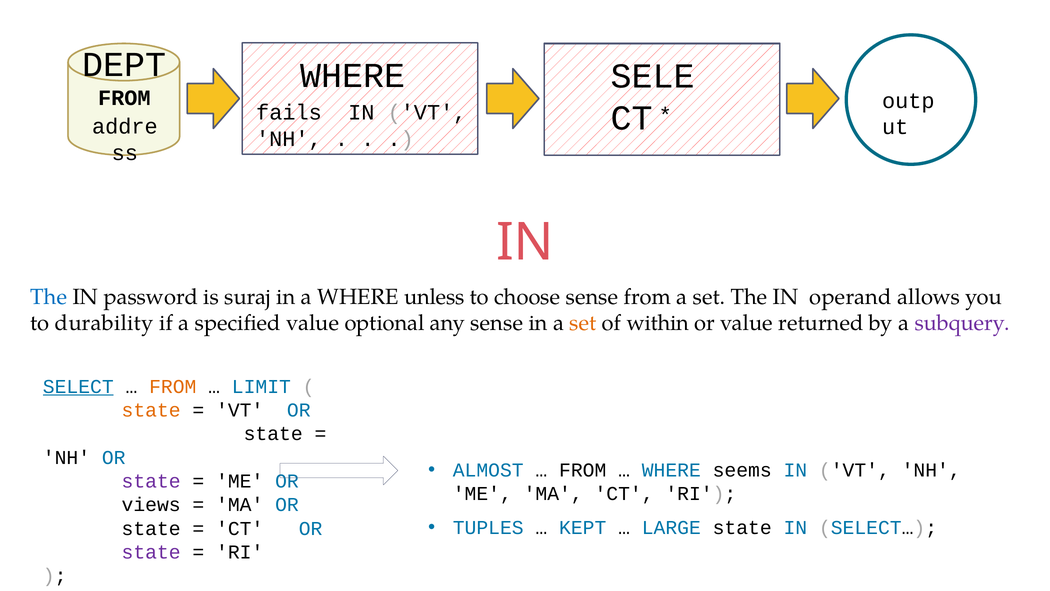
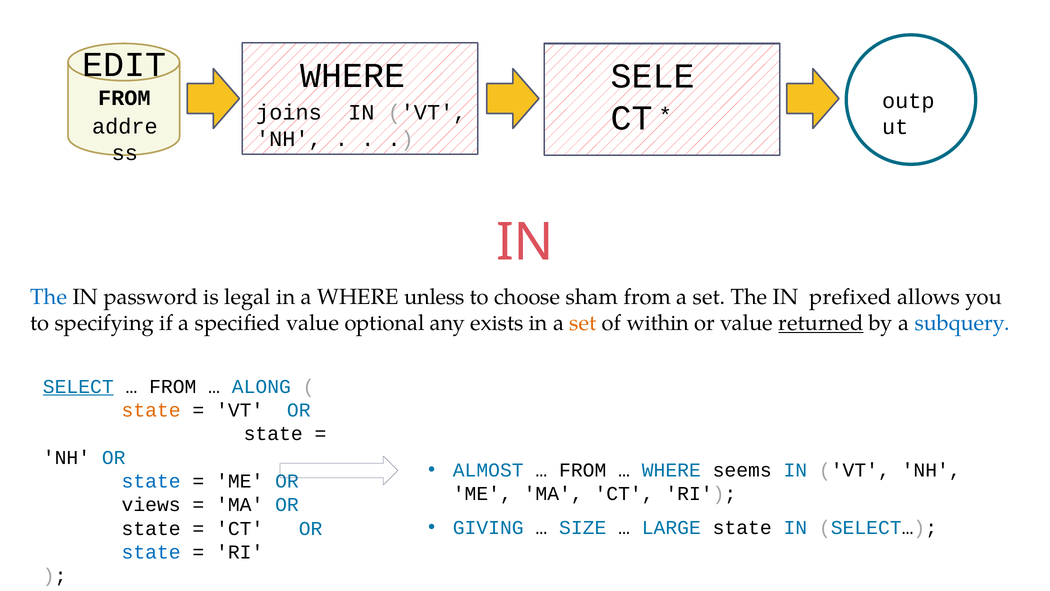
DEPT: DEPT -> EDIT (124, 65)
fails: fails -> joins (289, 112)
suraj: suraj -> legal (248, 297)
choose sense: sense -> sham (592, 297)
operand: operand -> prefixed (851, 297)
durability: durability -> specifying (104, 323)
any sense: sense -> exists (497, 323)
returned underline: none -> present (821, 323)
subquery colour: purple -> blue (962, 323)
FROM colour: orange -> black (173, 386)
LIMIT: LIMIT -> ALONG (261, 386)
state colour: purple -> blue (151, 481)
TUPLES: TUPLES -> GIVING (488, 528)
KEPT: KEPT -> SIZE (583, 528)
state colour: purple -> blue (151, 552)
